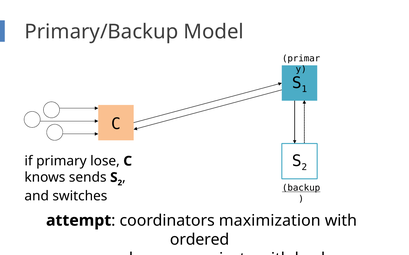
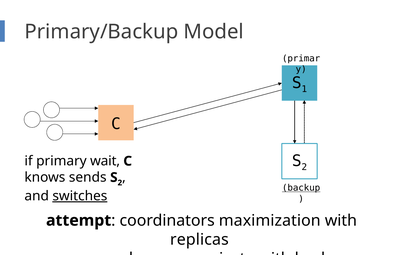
lose: lose -> wait (105, 162)
switches underline: none -> present (80, 196)
ordered: ordered -> replicas (199, 240)
